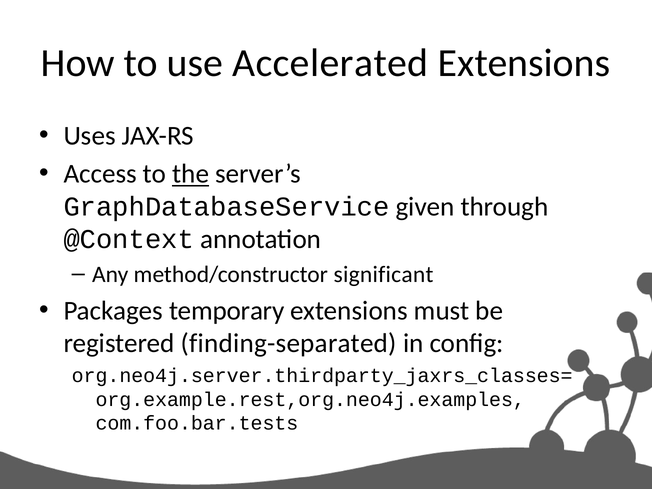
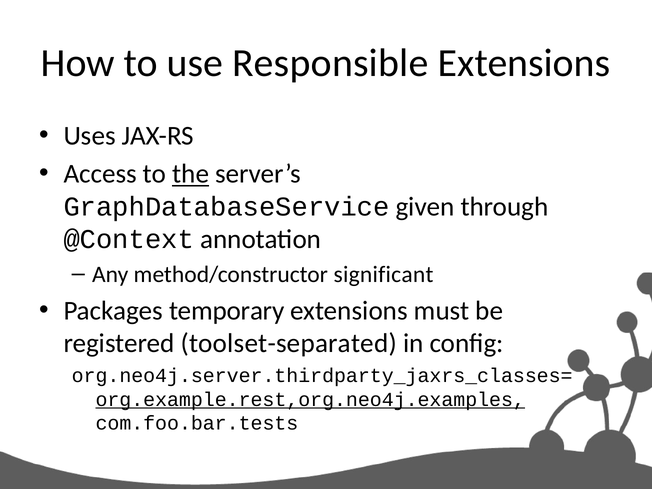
Accelerated: Accelerated -> Responsible (330, 63)
finding-separated: finding-separated -> toolset-separated (289, 343)
org.example.rest,org.neo4j.examples underline: none -> present (310, 399)
